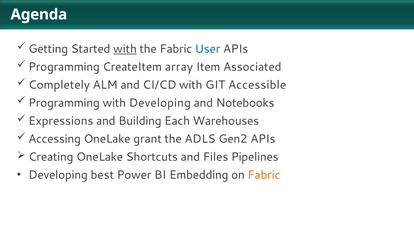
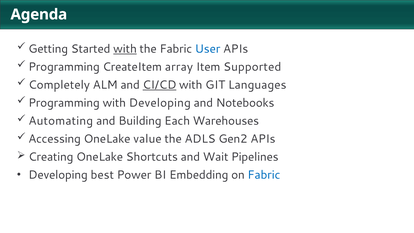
Associated: Associated -> Supported (252, 67)
CI/CD underline: none -> present (159, 85)
Accessible: Accessible -> Languages (257, 85)
Expressions: Expressions -> Automating (61, 121)
grant: grant -> value (148, 139)
Files: Files -> Wait (216, 157)
Fabric colour: orange -> blue (264, 175)
